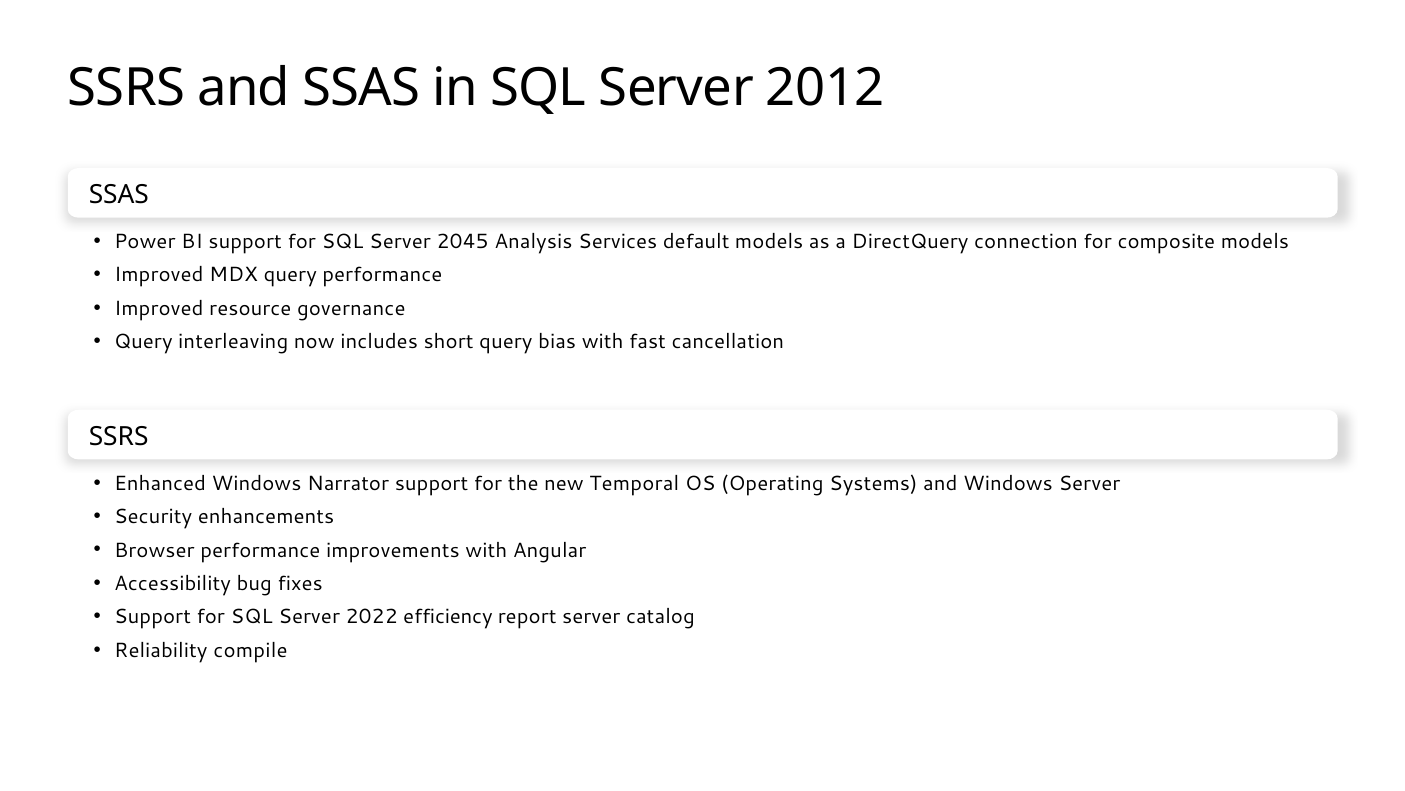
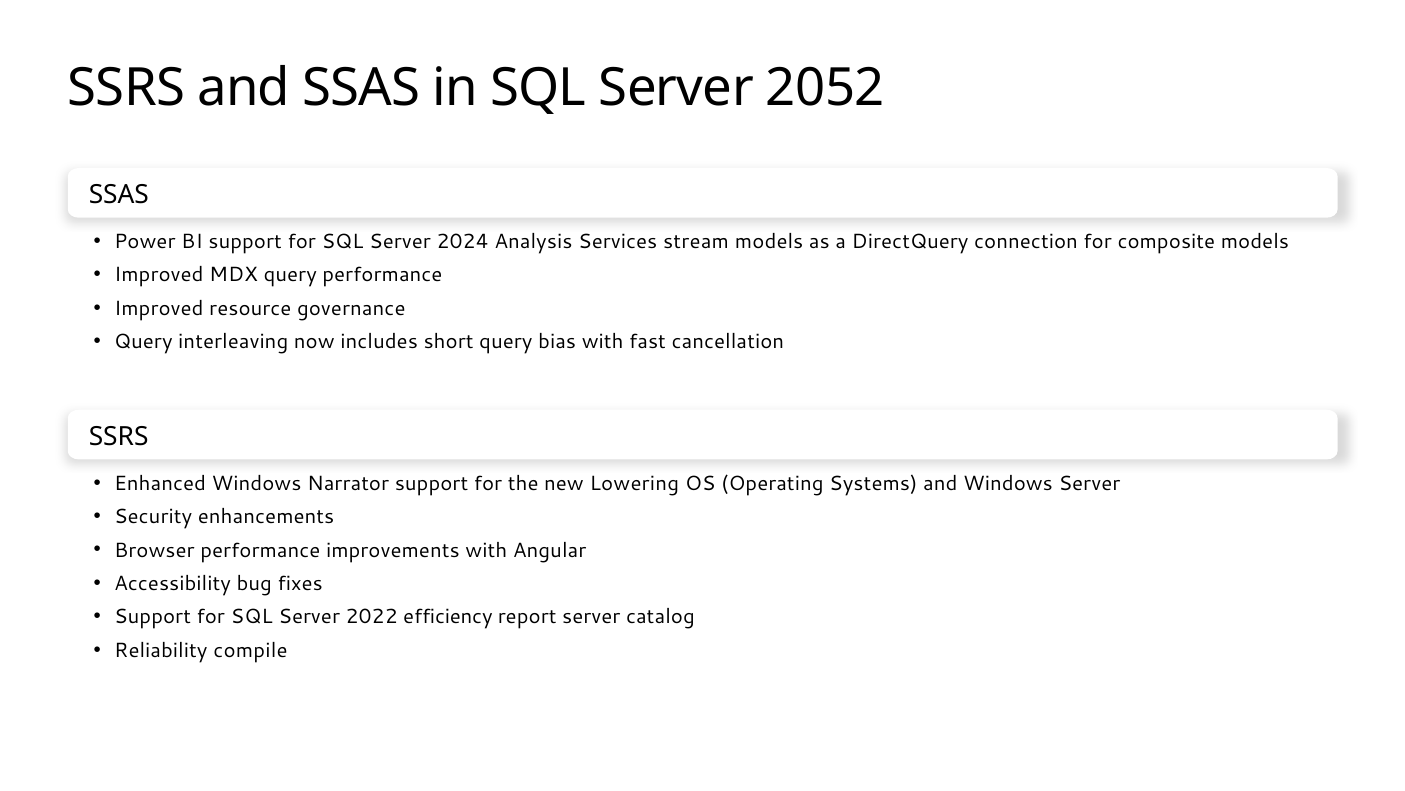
2012: 2012 -> 2052 (825, 88)
2045: 2045 -> 2024 (463, 241)
default: default -> stream (696, 241)
Temporal: Temporal -> Lowering (634, 483)
